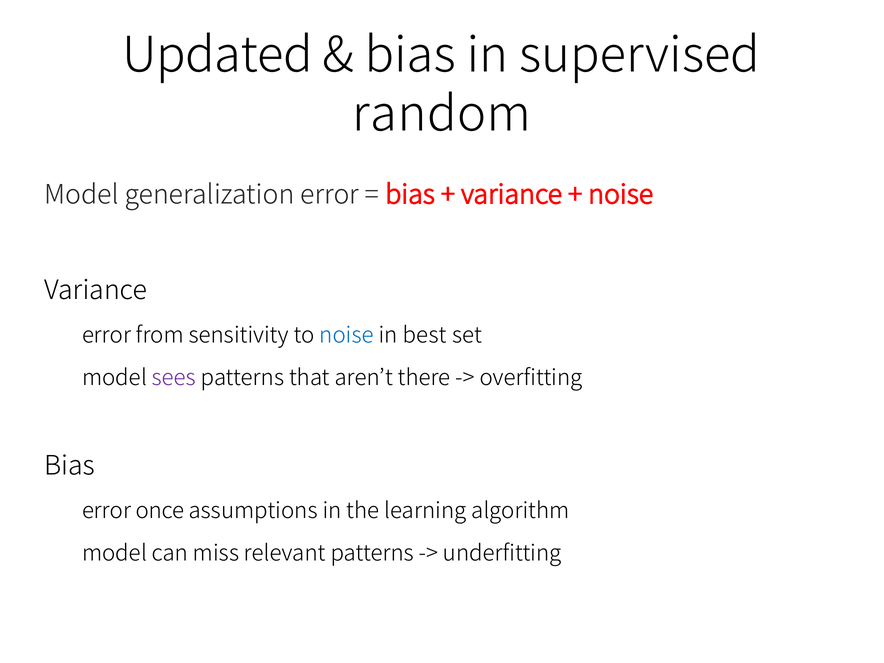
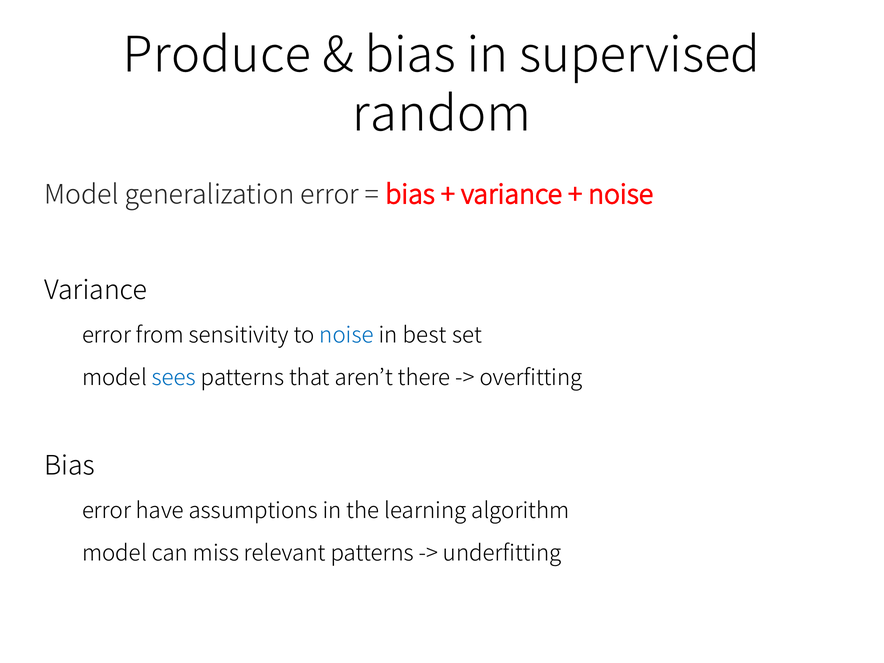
Updated: Updated -> Produce (217, 56)
sees colour: purple -> blue (174, 378)
once: once -> have (160, 511)
